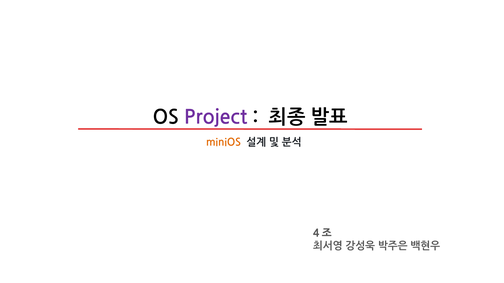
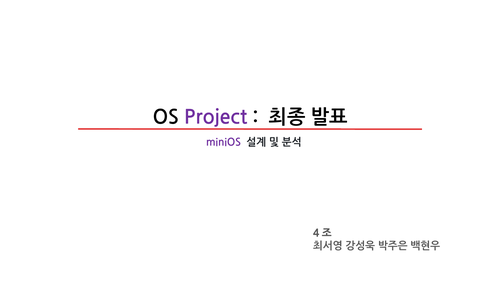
miniOS colour: orange -> purple (223, 142)
